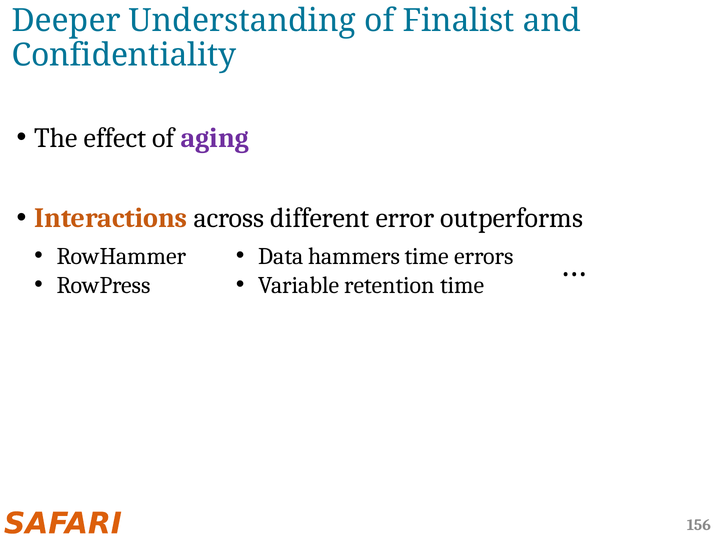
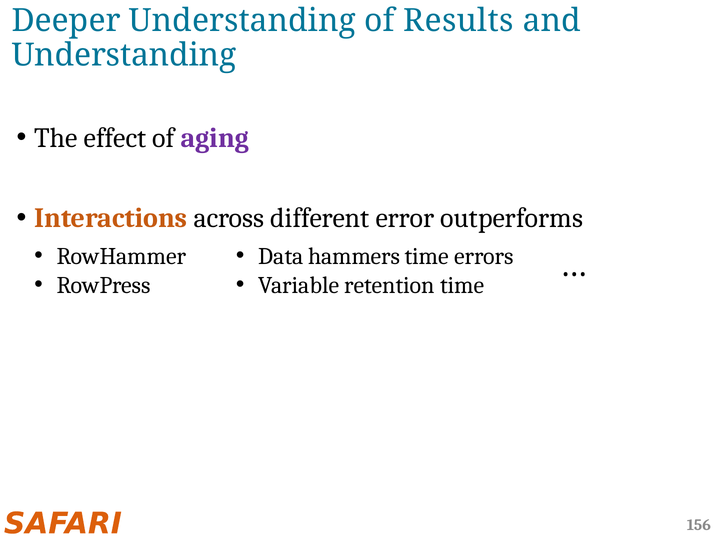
Finalist: Finalist -> Results (458, 21)
Confidentiality: Confidentiality -> Understanding (124, 55)
